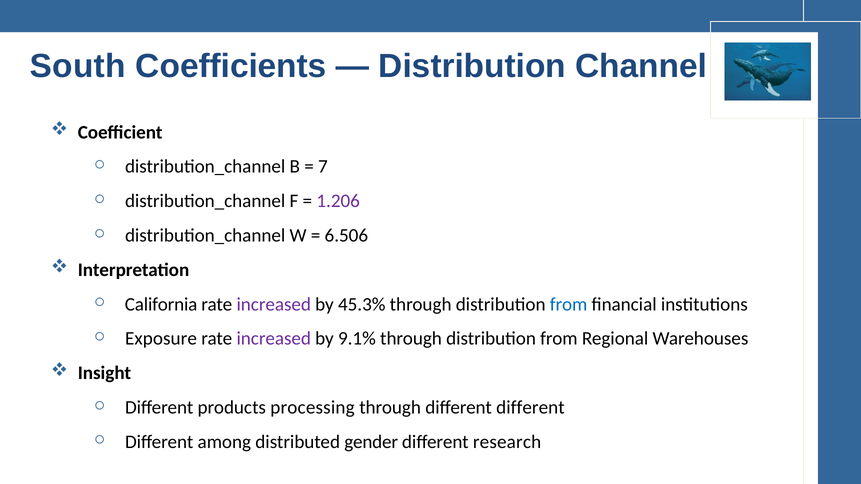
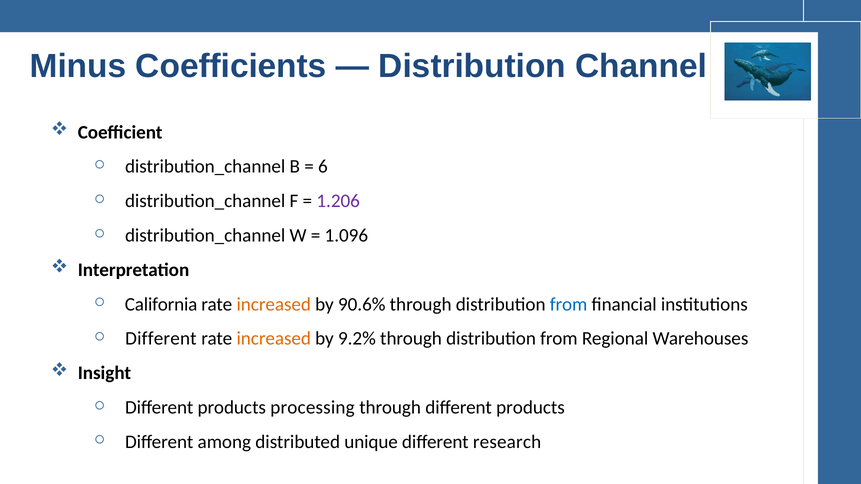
South: South -> Minus (78, 66)
7: 7 -> 6 (323, 167)
6.506: 6.506 -> 1.096 (346, 236)
increased colour: purple -> orange (274, 304)
45.3%: 45.3% -> 90.6% (362, 304)
Exposure: Exposure -> Different (161, 339)
increased colour: purple -> orange (274, 339)
9.1%: 9.1% -> 9.2% (357, 339)
through different different: different -> products (530, 408)
gender: gender -> unique (371, 442)
